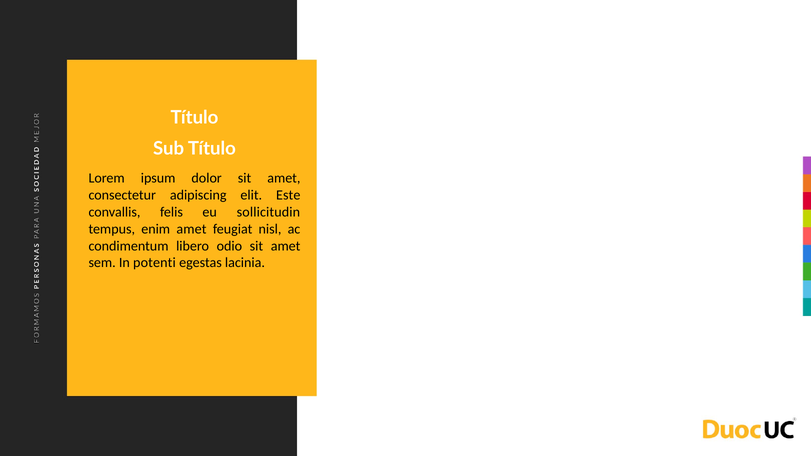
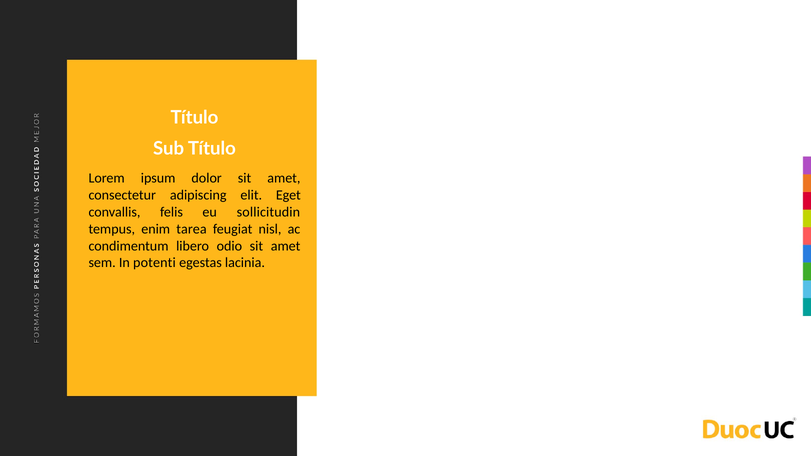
Este: Este -> Eget (288, 195)
enim amet: amet -> tarea (191, 229)
